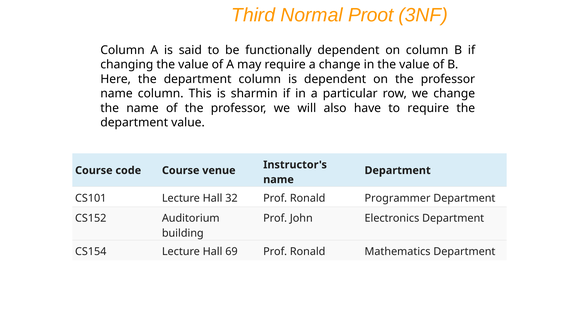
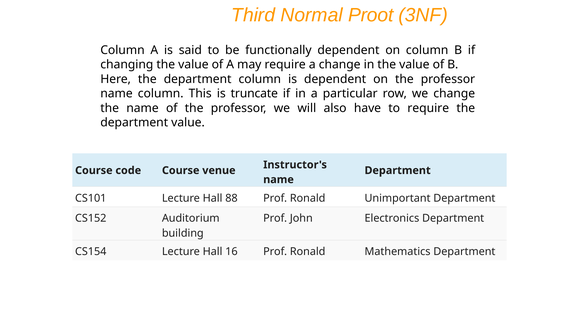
sharmin: sharmin -> truncate (254, 93)
32: 32 -> 88 (231, 198)
Programmer: Programmer -> Unimportant (398, 198)
69: 69 -> 16 (231, 251)
